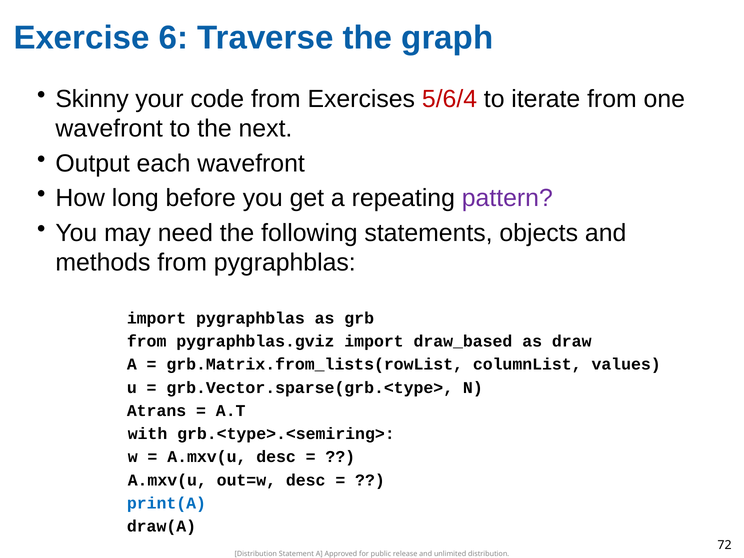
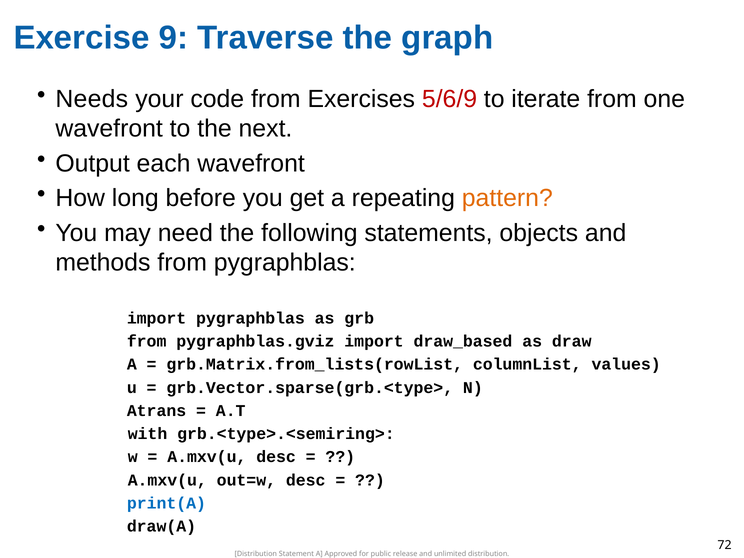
6: 6 -> 9 (173, 38)
Skinny: Skinny -> Needs (92, 99)
5/6/4: 5/6/4 -> 5/6/9 (450, 99)
pattern colour: purple -> orange (507, 198)
